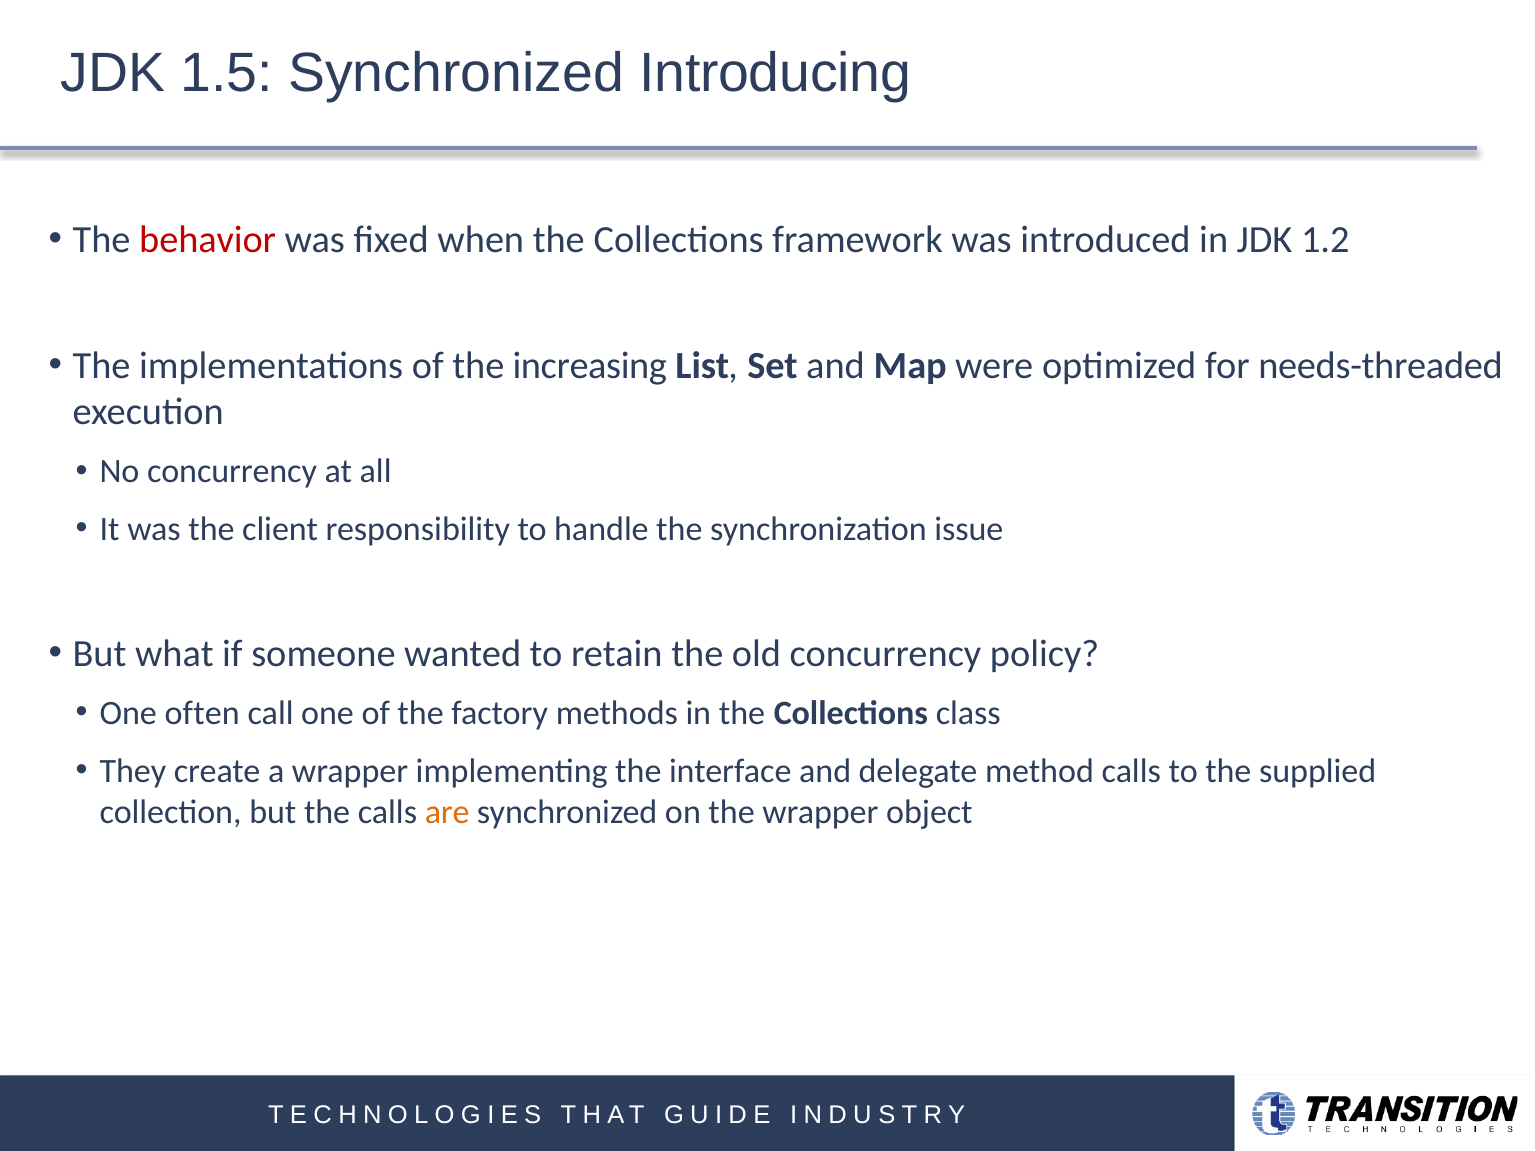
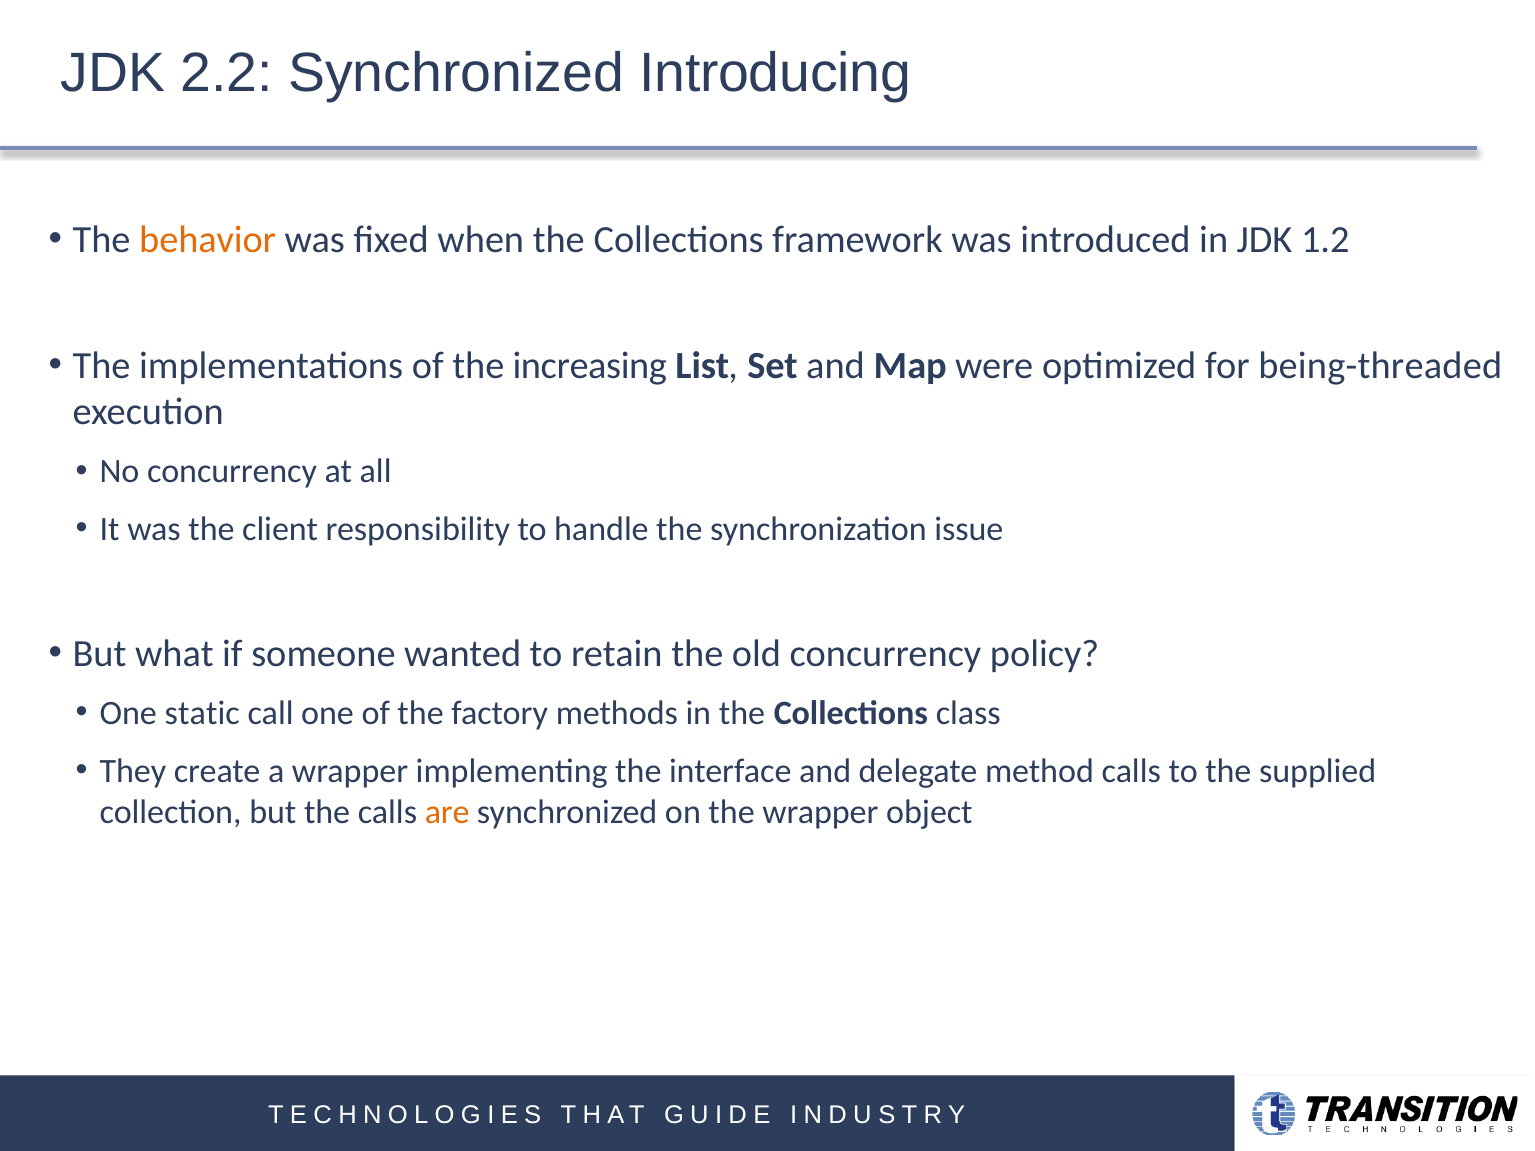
1.5: 1.5 -> 2.2 (227, 74)
behavior colour: red -> orange (208, 239)
needs-threaded: needs-threaded -> being-threaded (1380, 366)
often: often -> static (202, 714)
